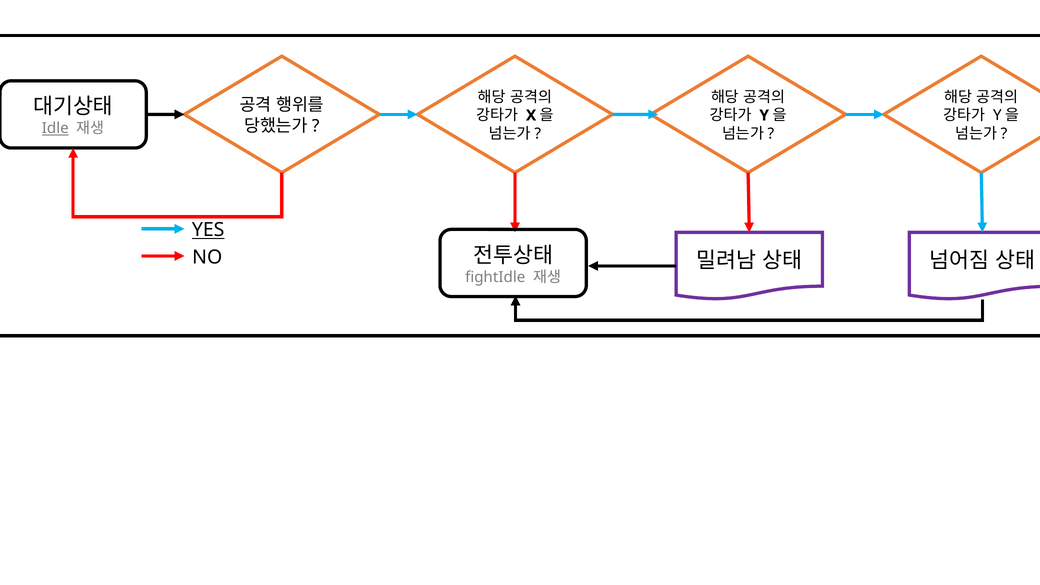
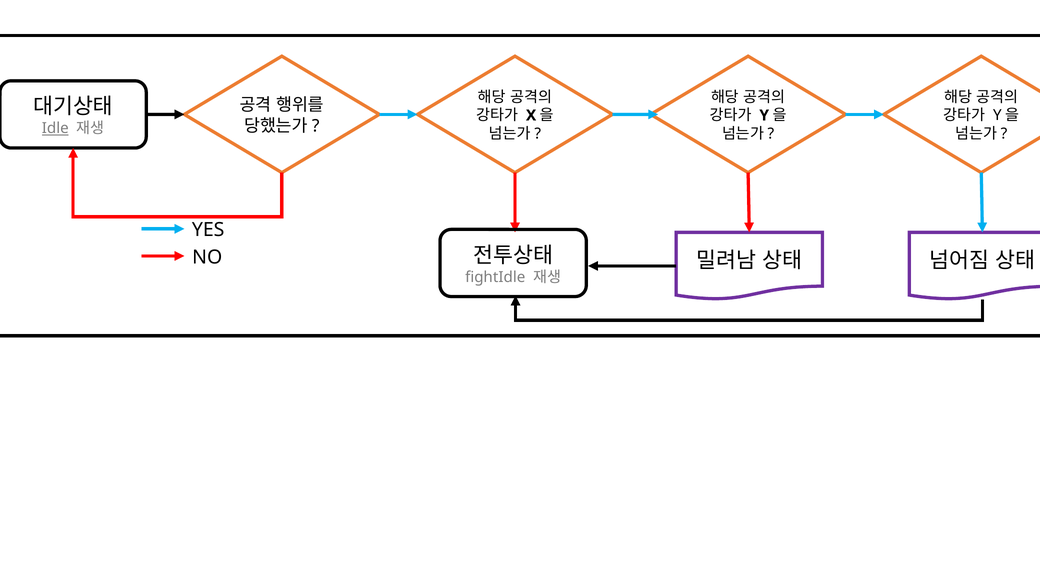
YES underline: present -> none (208, 230)
